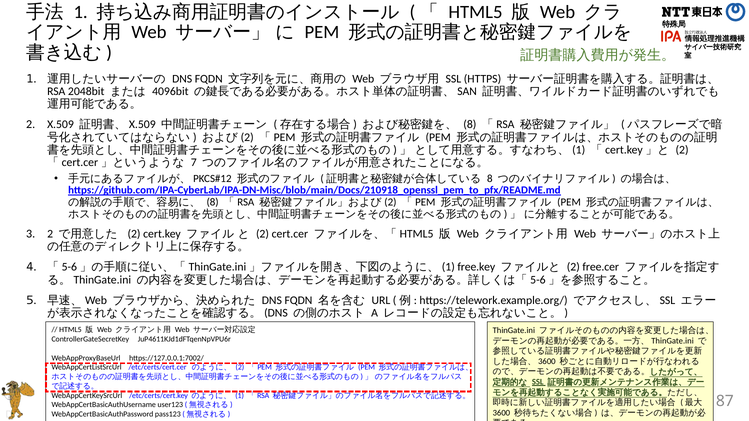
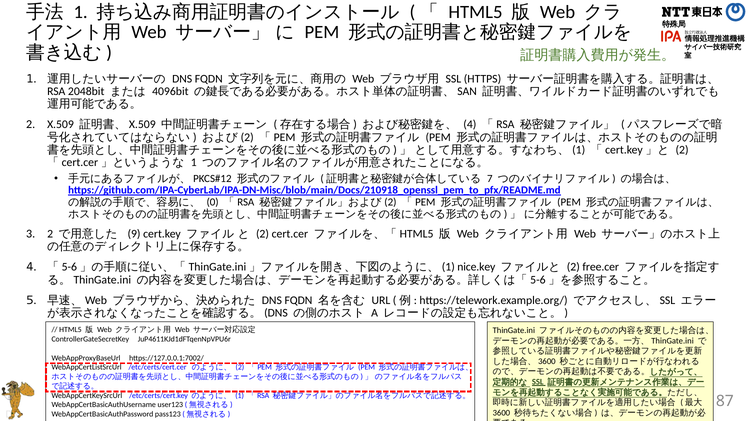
8: 8 -> 4 (470, 125)
7: 7 -> 1 (194, 163)
8: 8 -> 7 (490, 179)
8: 8 -> 0 (213, 202)
2: 2 -> 9 (134, 234)
free.key: free.key -> nice.key (476, 267)
